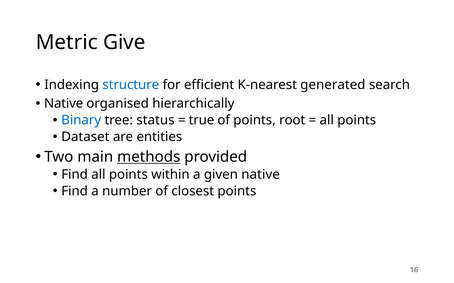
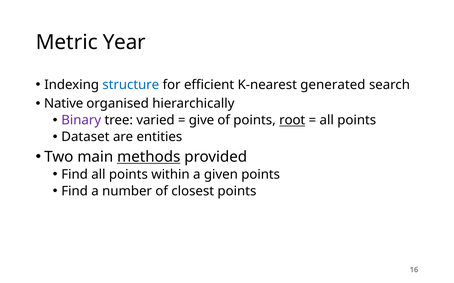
Give: Give -> Year (124, 42)
Binary colour: blue -> purple (81, 121)
status: status -> varied (156, 121)
true: true -> give (201, 121)
root underline: none -> present (292, 121)
given native: native -> points (261, 175)
